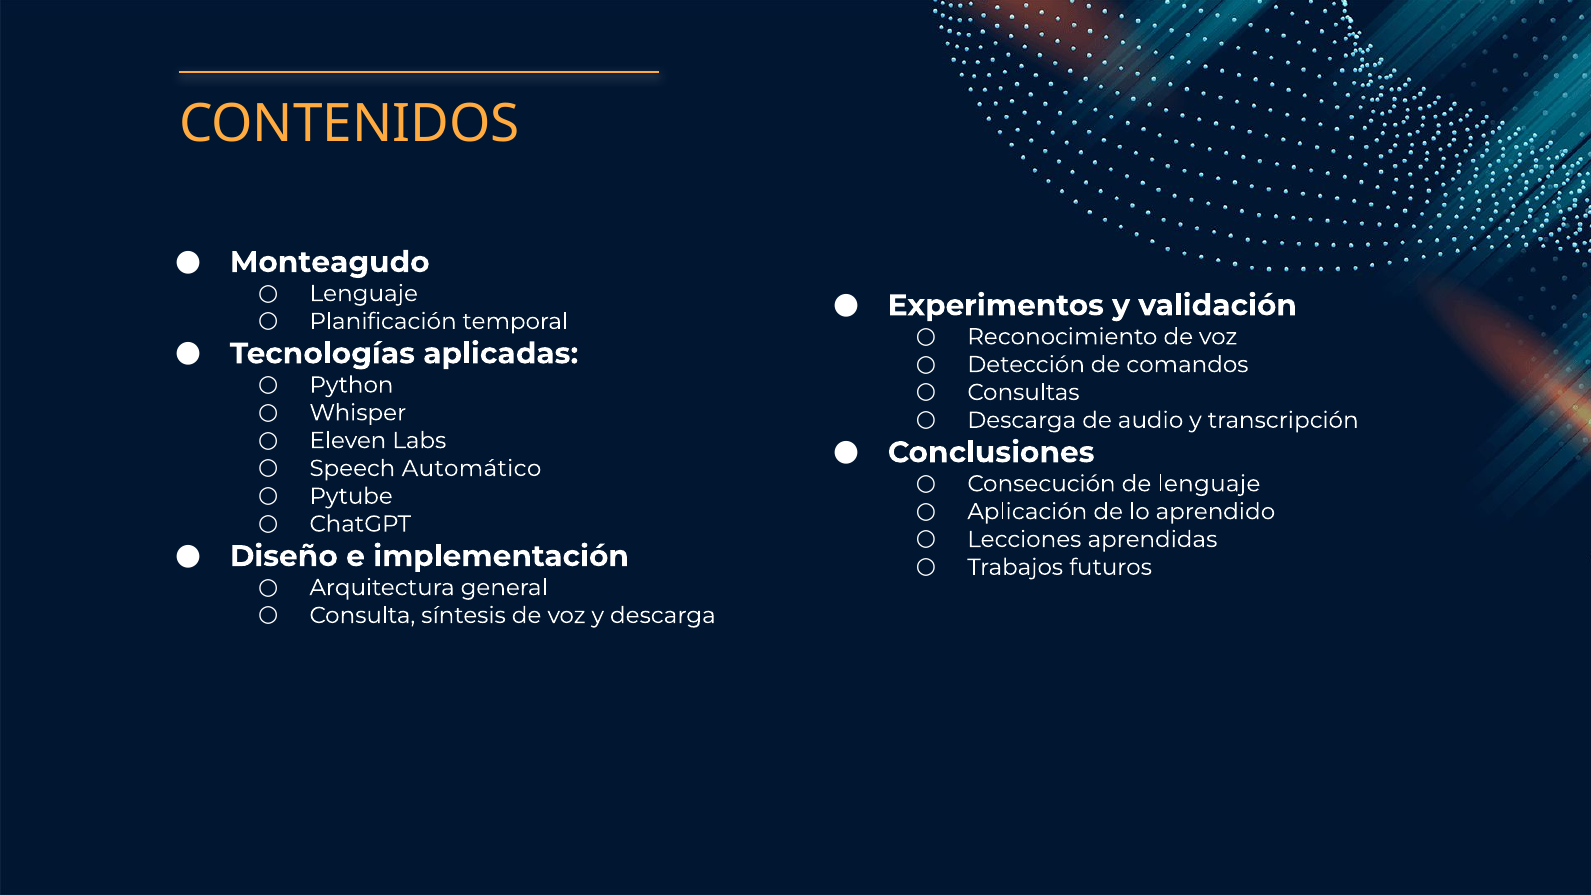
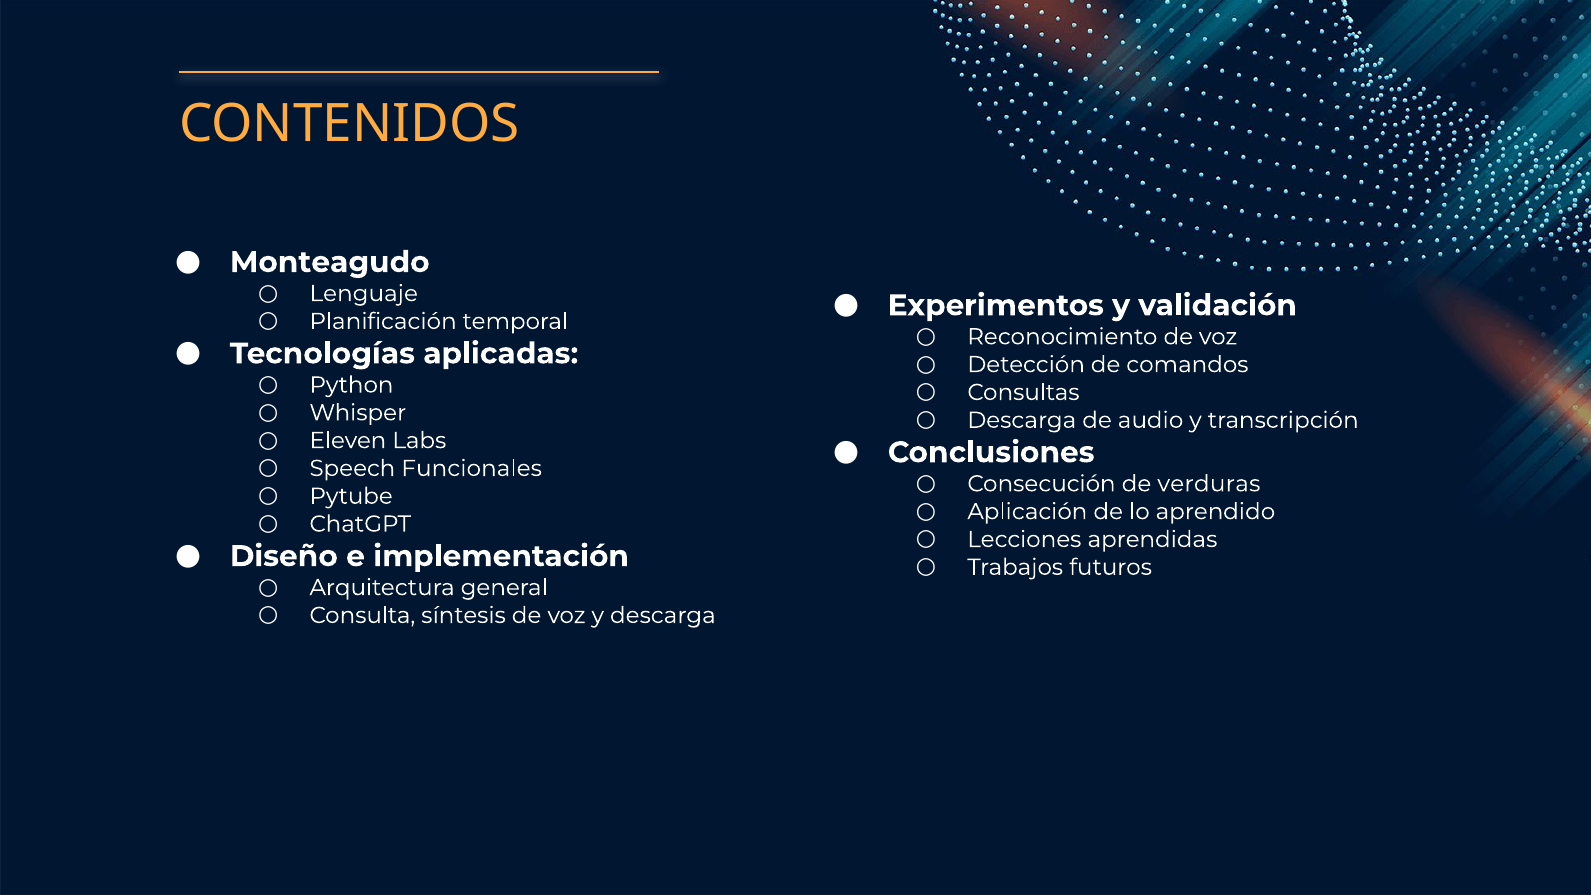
Automático: Automático -> Funcionales (472, 468)
de lenguaje: lenguaje -> verduras (1209, 484)
